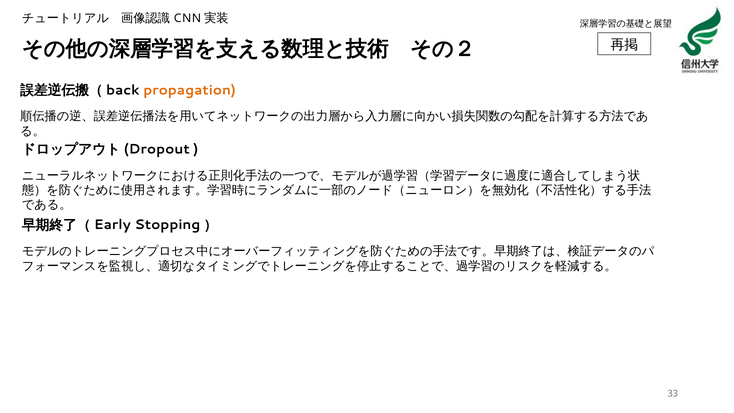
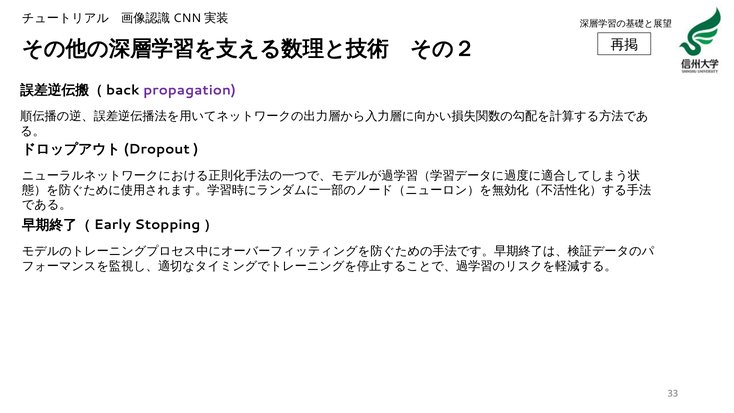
propagation colour: orange -> purple (190, 90)
